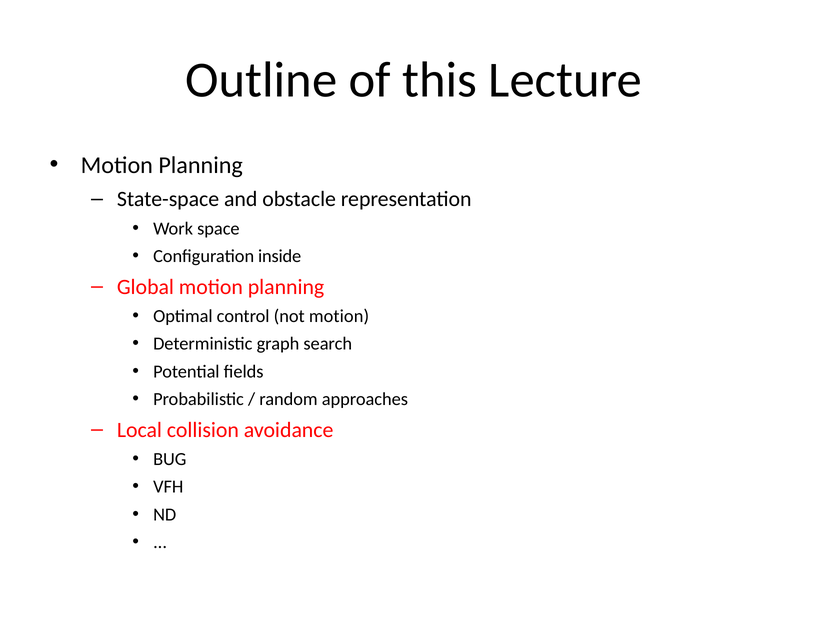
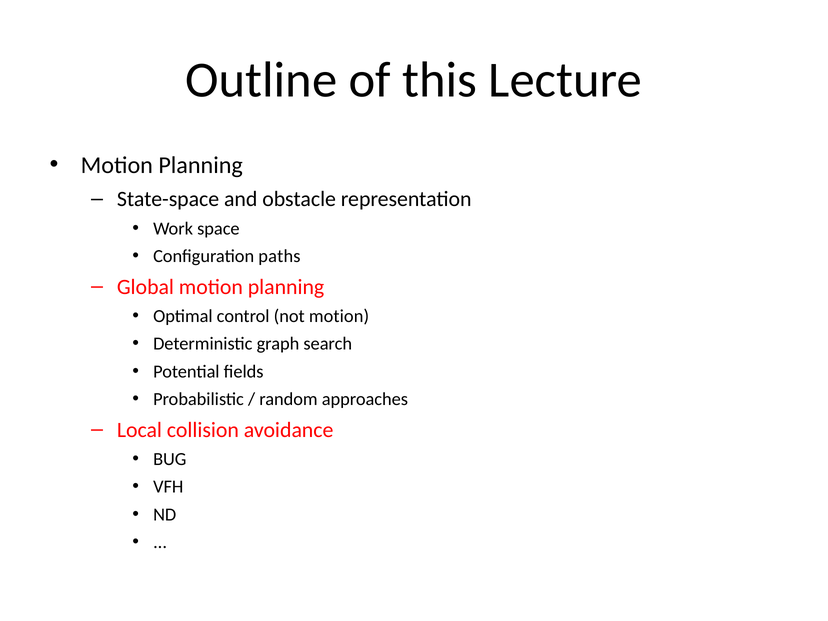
inside: inside -> paths (279, 256)
